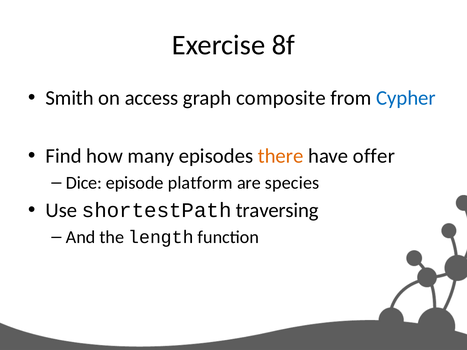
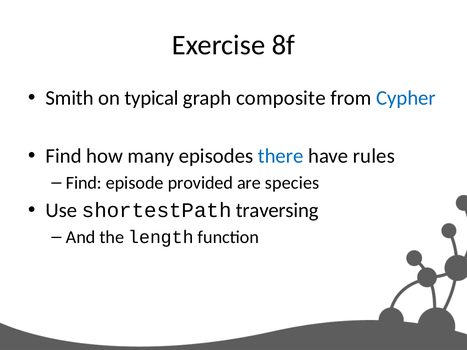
access: access -> typical (152, 98)
there colour: orange -> blue (281, 156)
offer: offer -> rules (374, 156)
Dice: Dice -> Find (84, 183)
platform: platform -> provided (200, 183)
